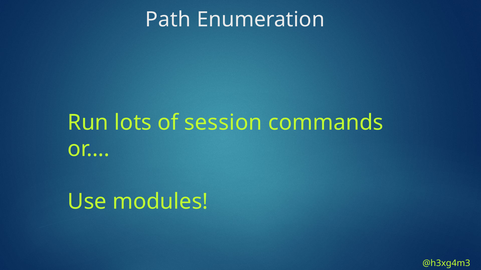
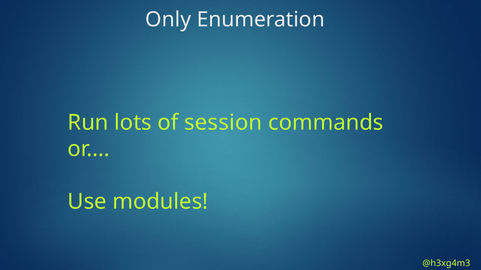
Path: Path -> Only (168, 20)
